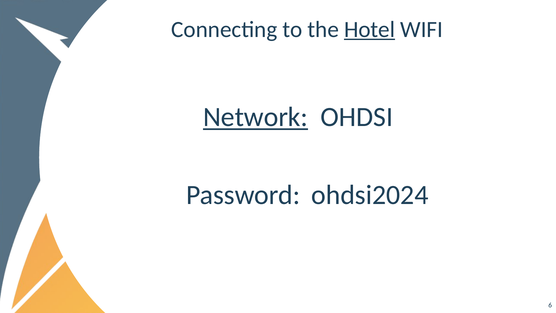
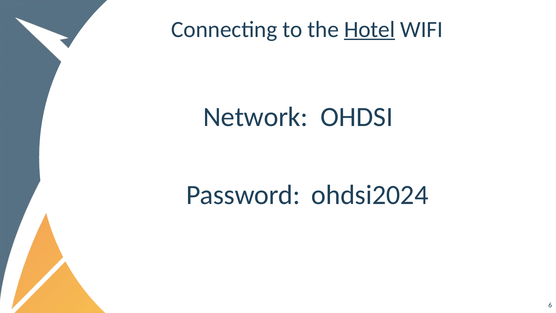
Network underline: present -> none (256, 117)
